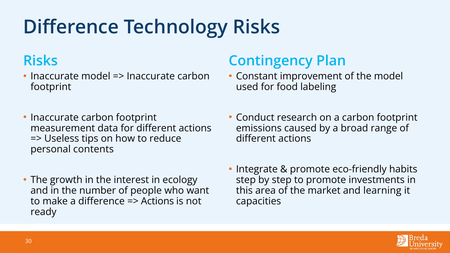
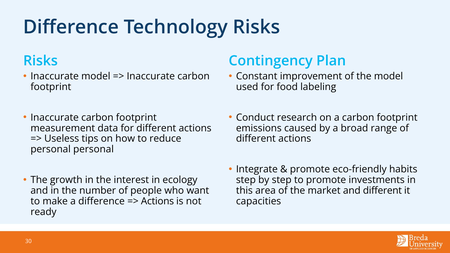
personal contents: contents -> personal (94, 149)
and learning: learning -> different (382, 191)
